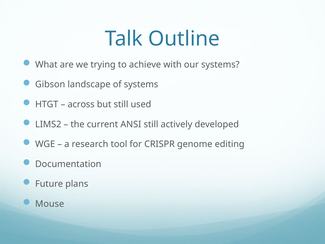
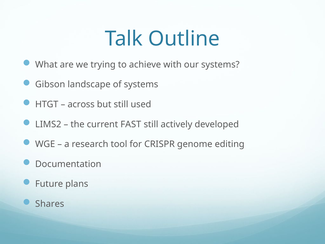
ANSI: ANSI -> FAST (131, 124)
Mouse: Mouse -> Shares (50, 204)
